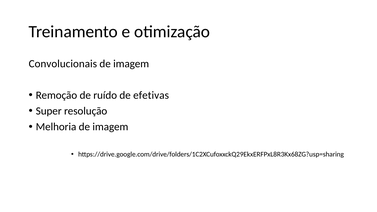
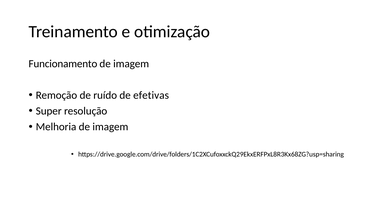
Convolucionais: Convolucionais -> Funcionamento (63, 64)
